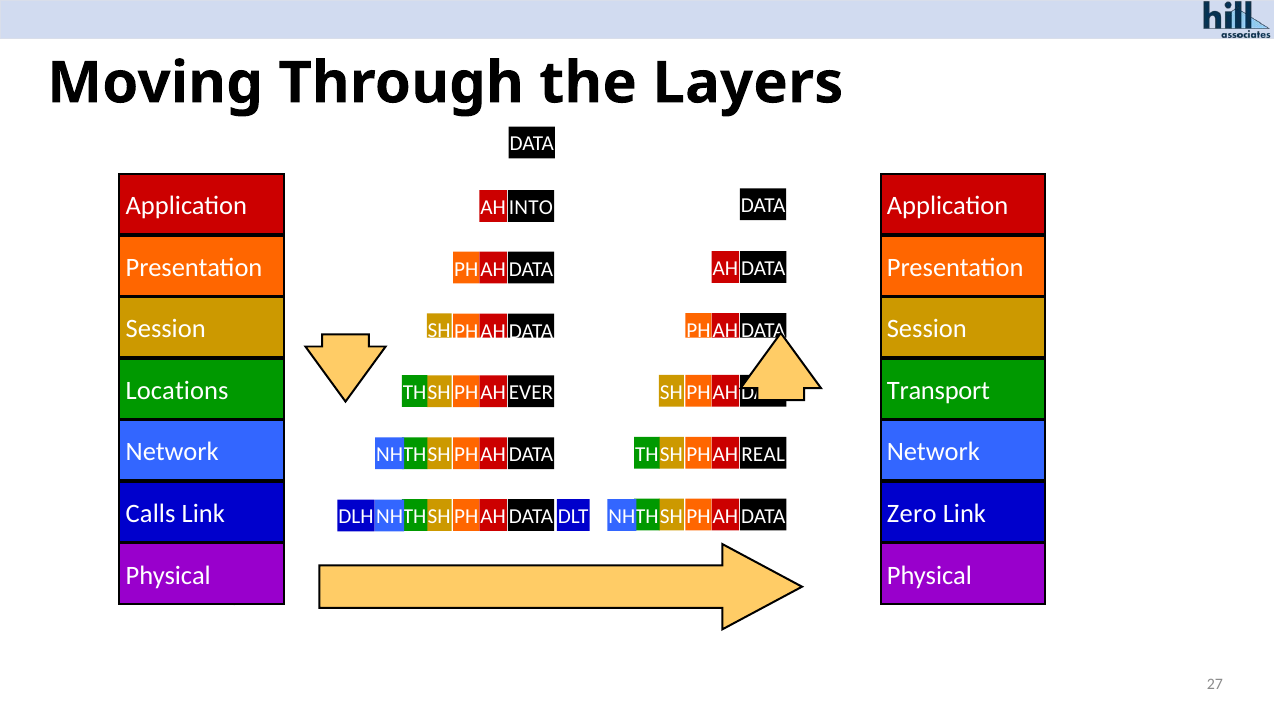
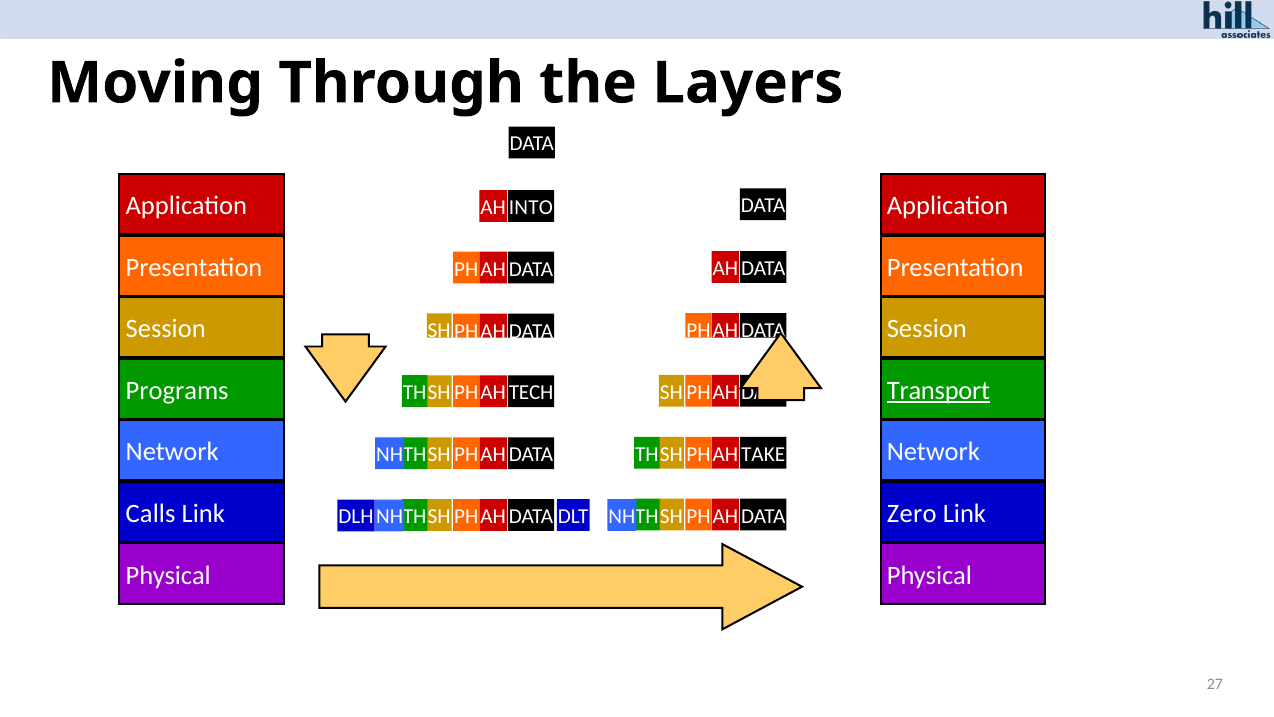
Locations: Locations -> Programs (177, 390)
Transport underline: none -> present (938, 390)
EVER: EVER -> TECH (531, 393)
REAL: REAL -> TAKE (763, 454)
